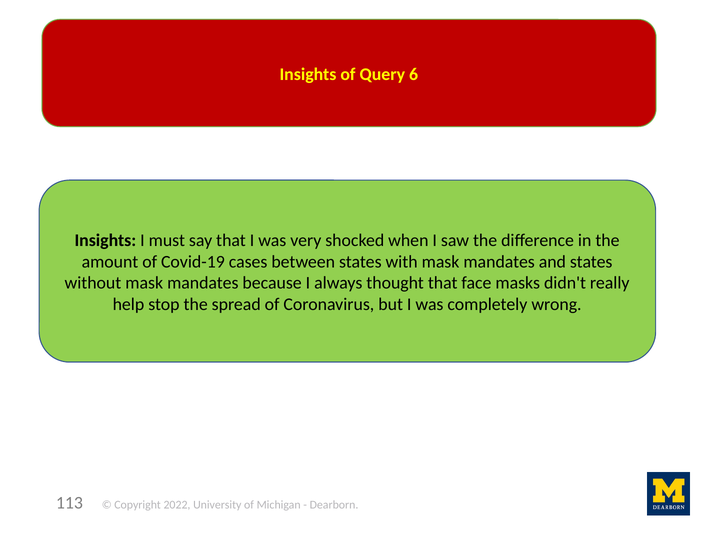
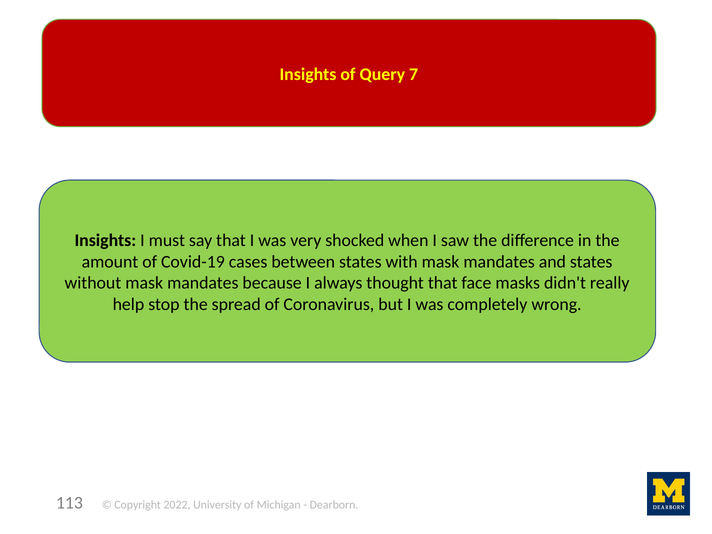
6: 6 -> 7 (414, 74)
